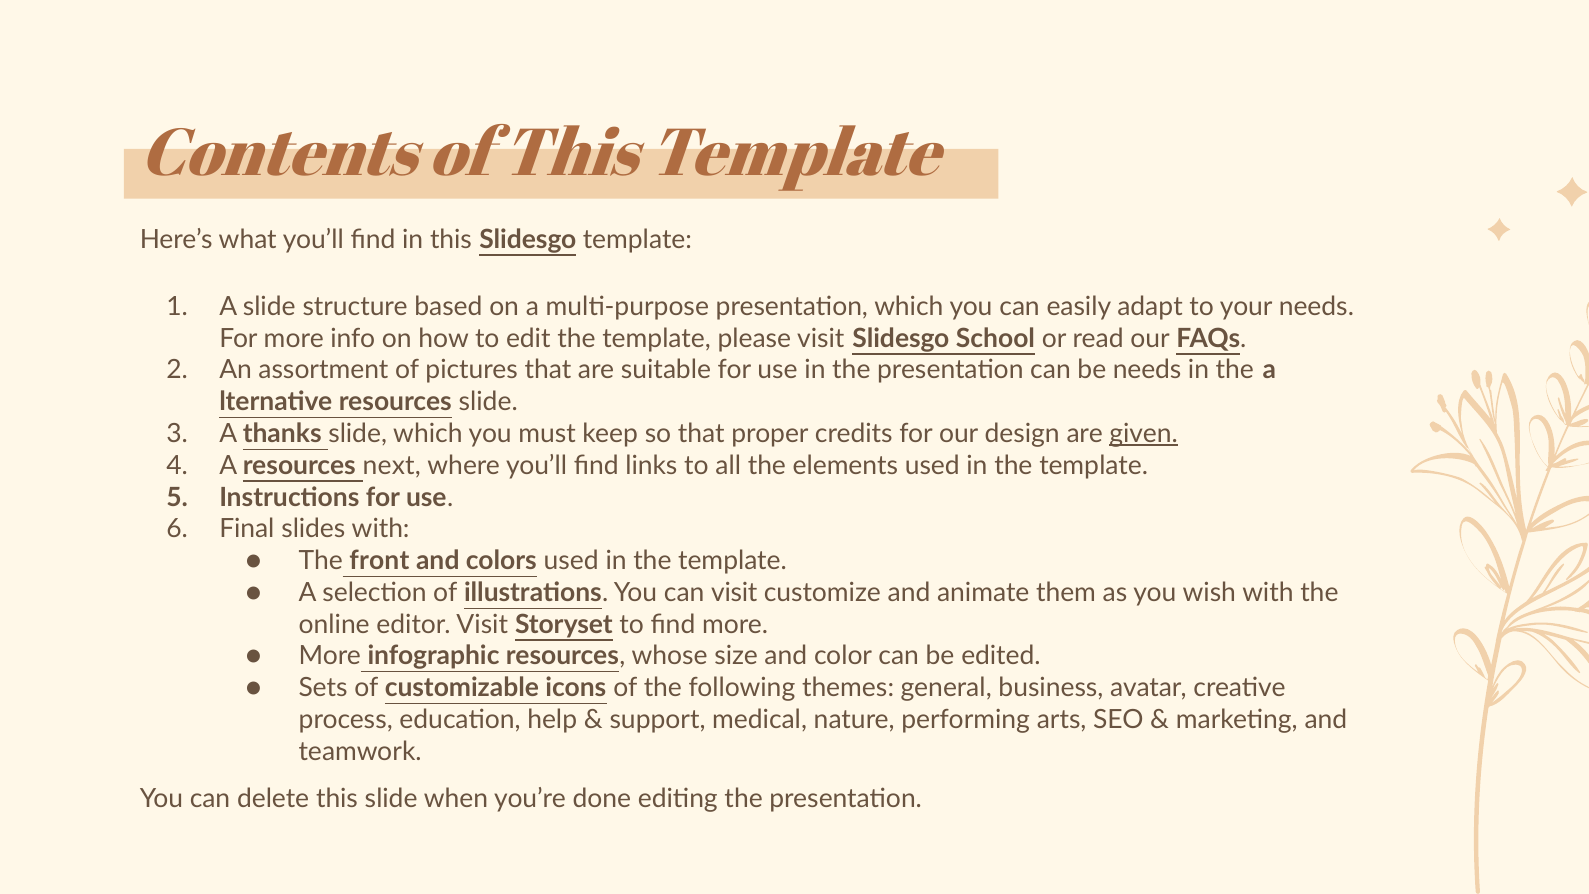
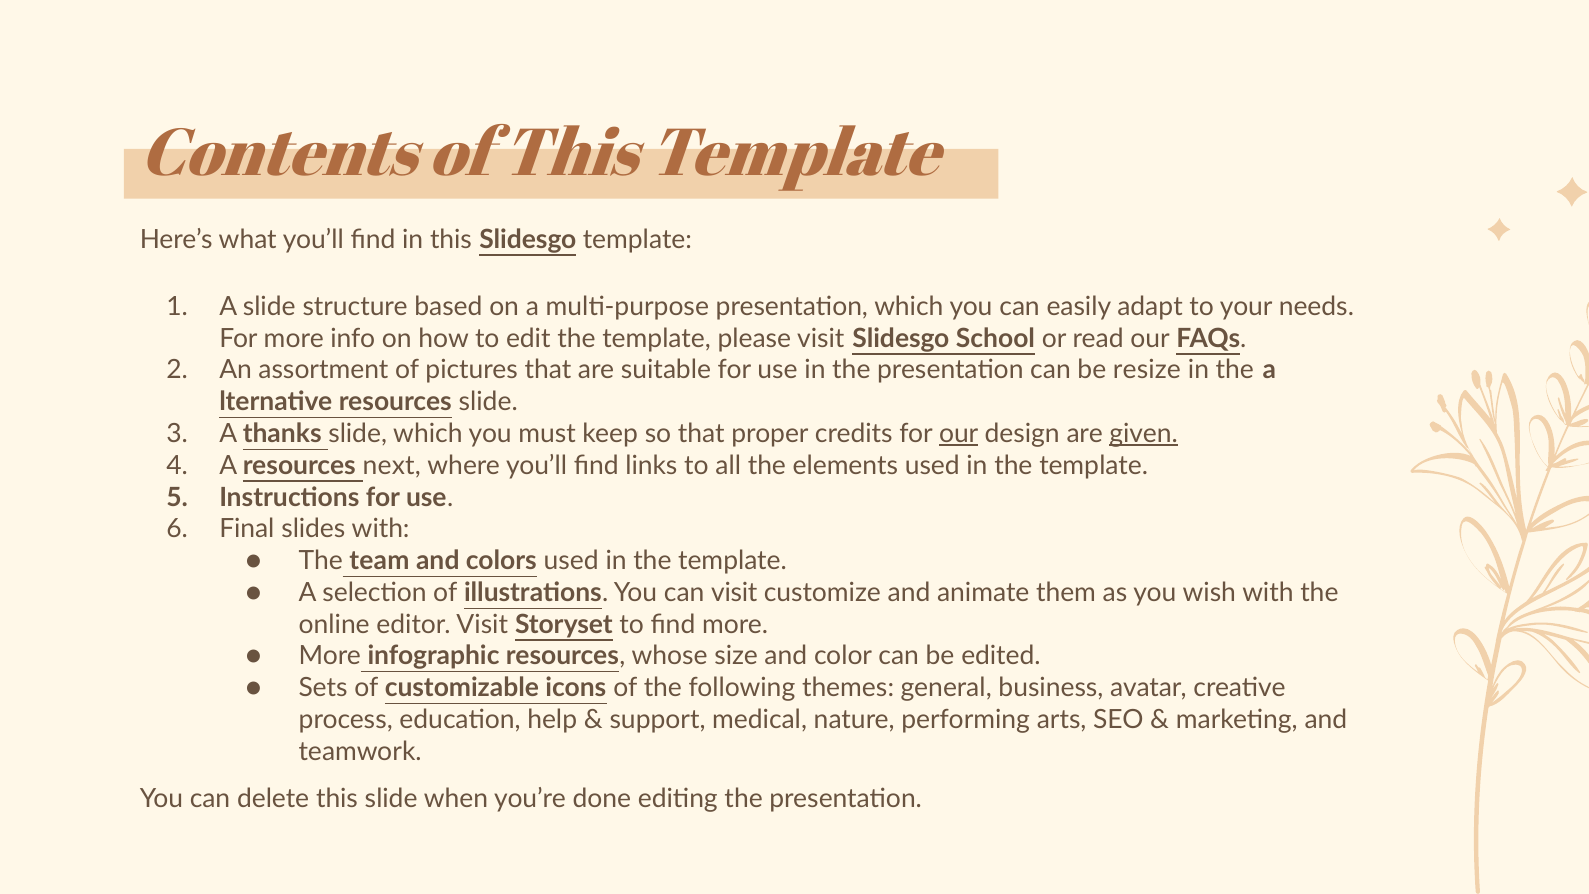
be needs: needs -> resize (1147, 370)
our underline: none -> present (959, 434)
front: front -> team (379, 561)
